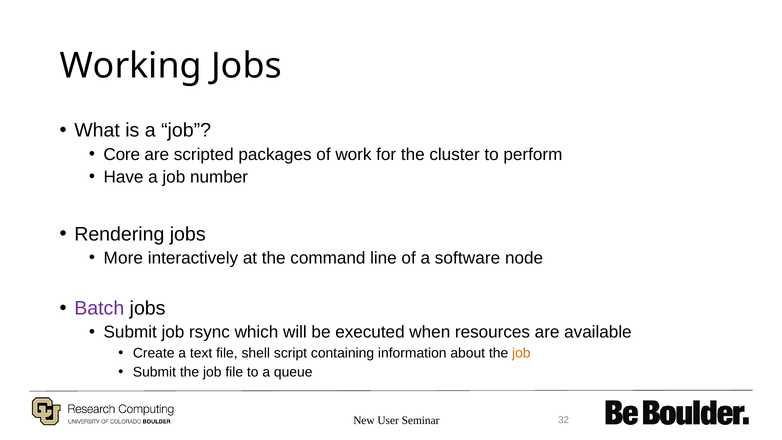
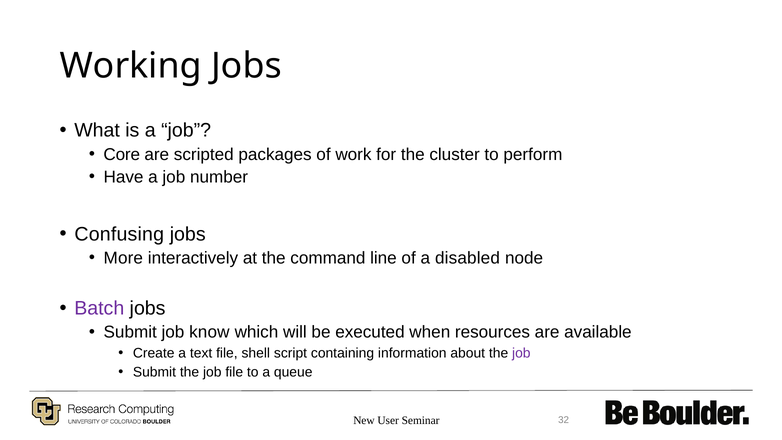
Rendering: Rendering -> Confusing (119, 234)
software: software -> disabled (467, 258)
rsync: rsync -> know (209, 332)
job colour: orange -> purple (521, 353)
